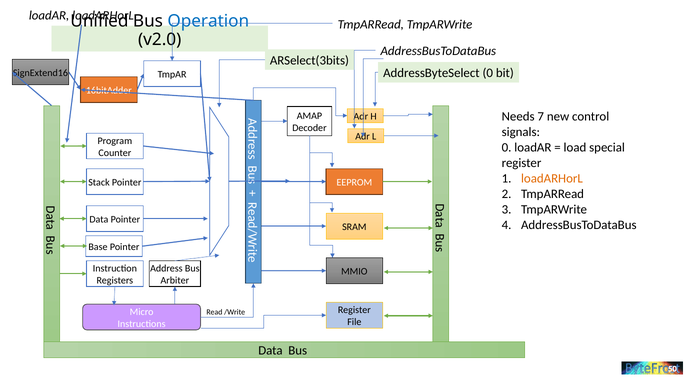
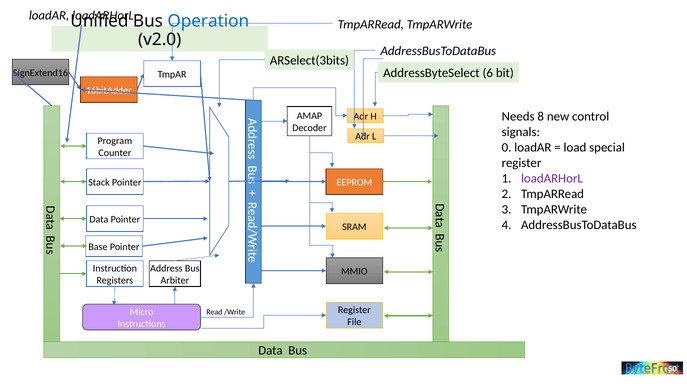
AddressByteSelect 0: 0 -> 6 (488, 73)
7: 7 -> 8 (541, 117)
loadARHorL colour: orange -> purple (552, 179)
